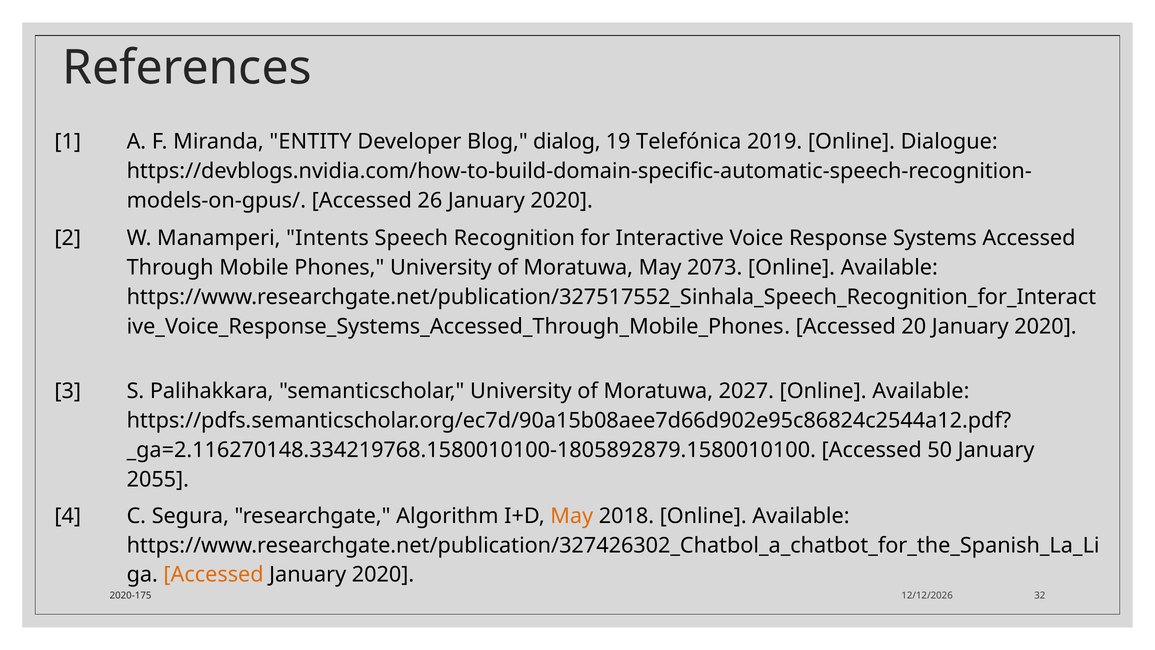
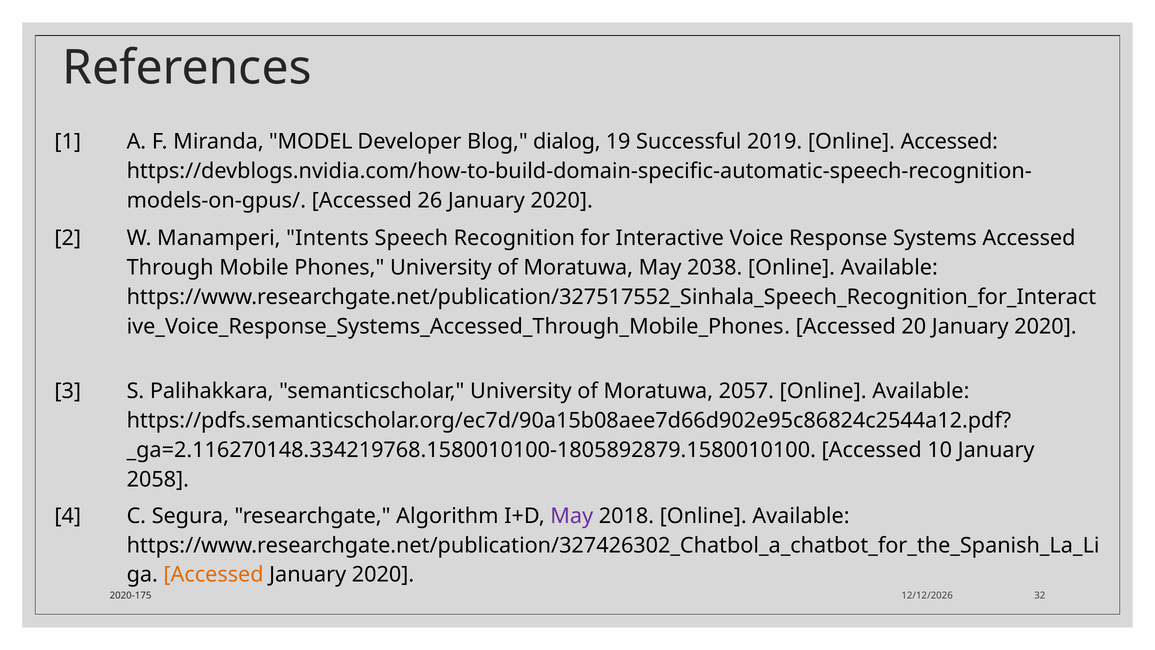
ENTITY: ENTITY -> MODEL (311, 142)
Telefónica: Telefónica -> Successful (689, 142)
Online Dialogue: Dialogue -> Accessed (949, 142)
2073: 2073 -> 2038 (715, 268)
2027: 2027 -> 2057 (746, 391)
50: 50 -> 10 (940, 450)
2055: 2055 -> 2058 (158, 479)
May colour: orange -> purple (572, 516)
